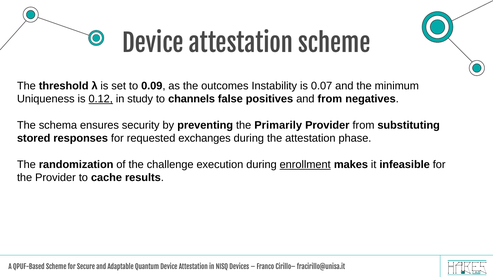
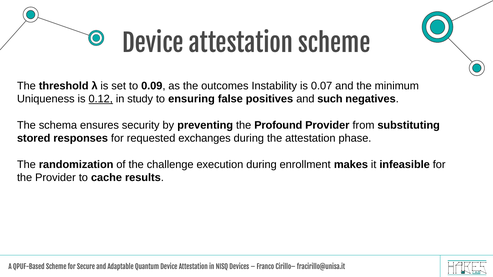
channels: channels -> ensuring (191, 99)
and from: from -> such (330, 99)
Primarily: Primarily -> Profound (278, 125)
enrollment underline: present -> none (305, 165)
